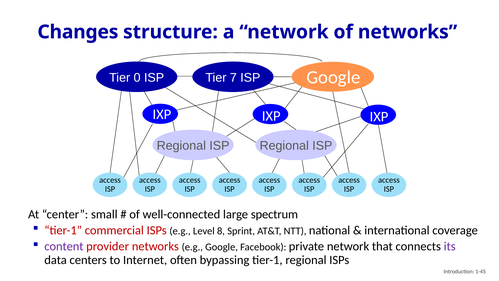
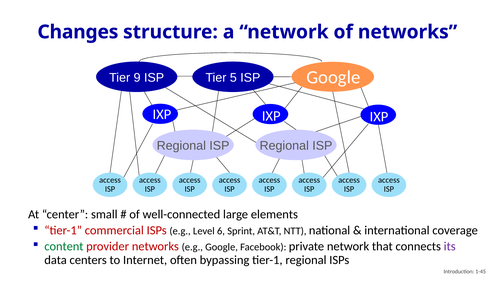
0: 0 -> 9 (137, 78)
7: 7 -> 5 (233, 78)
spectrum: spectrum -> elements (274, 214)
8: 8 -> 6 (221, 231)
content colour: purple -> green (64, 246)
